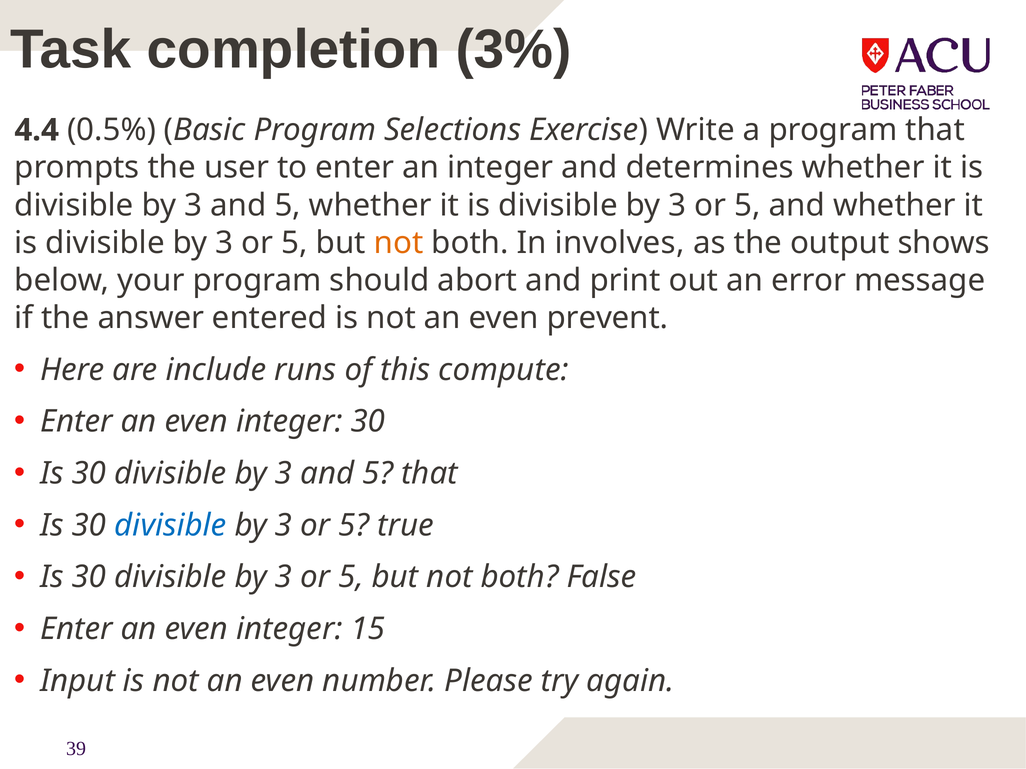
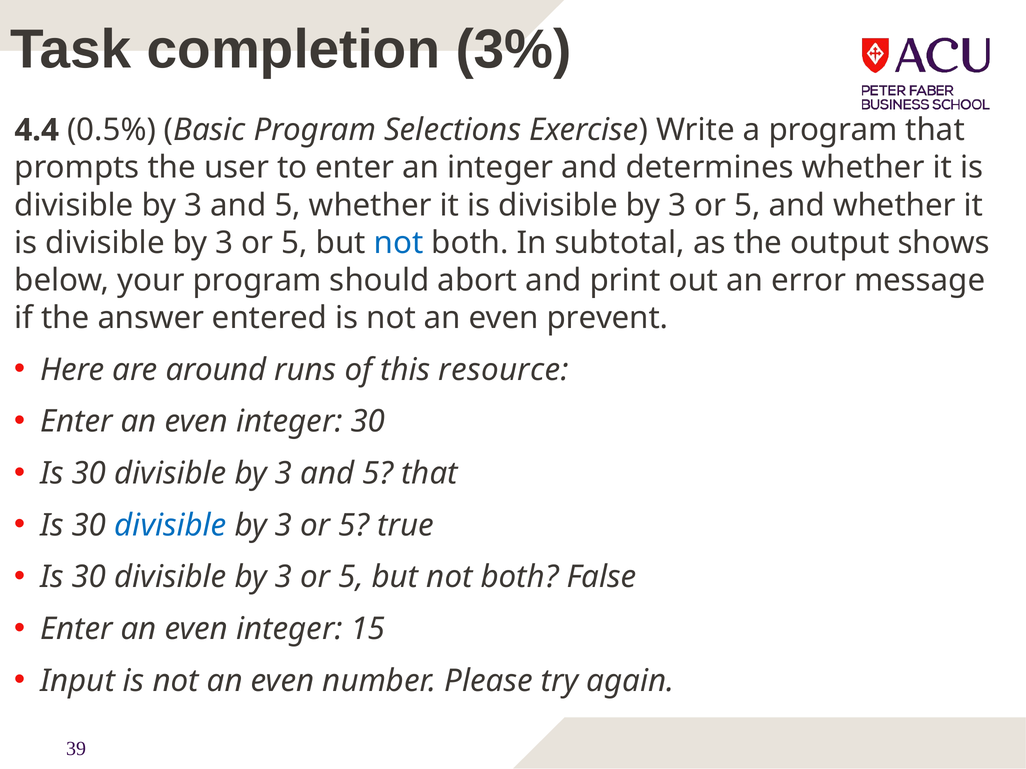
not colour: orange -> blue (399, 243)
involves: involves -> subtotal (620, 243)
include: include -> around (216, 370)
compute: compute -> resource (504, 370)
